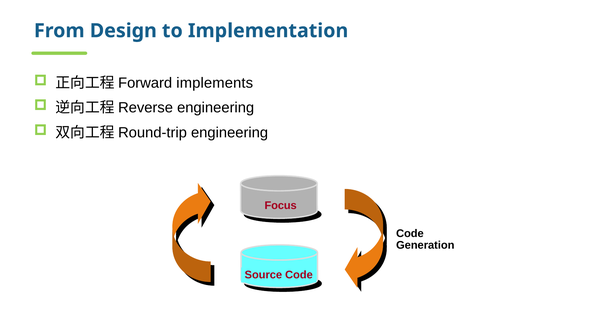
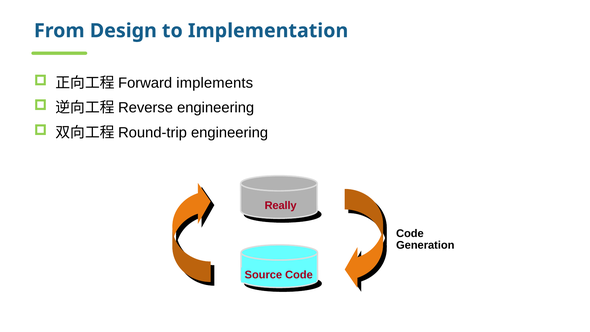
Focus: Focus -> Really (281, 205)
